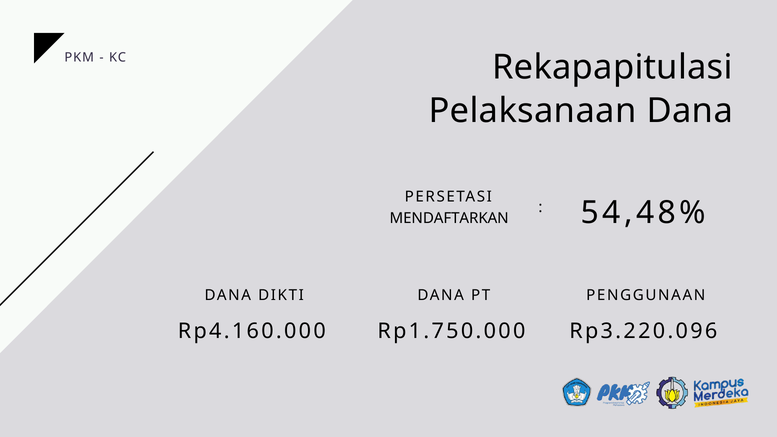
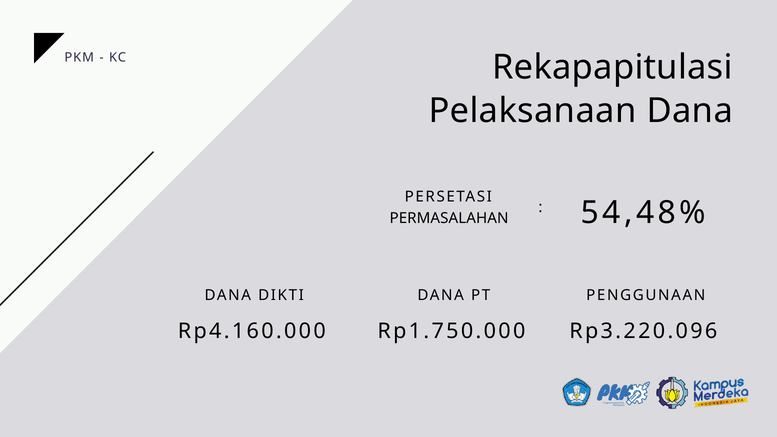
MENDAFTARKAN: MENDAFTARKAN -> PERMASALAHAN (449, 218)
